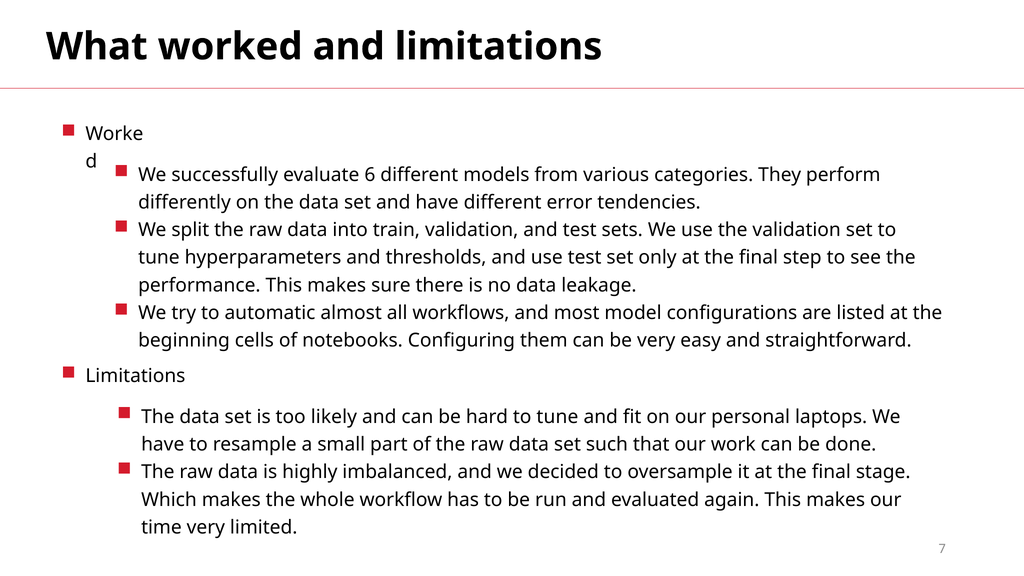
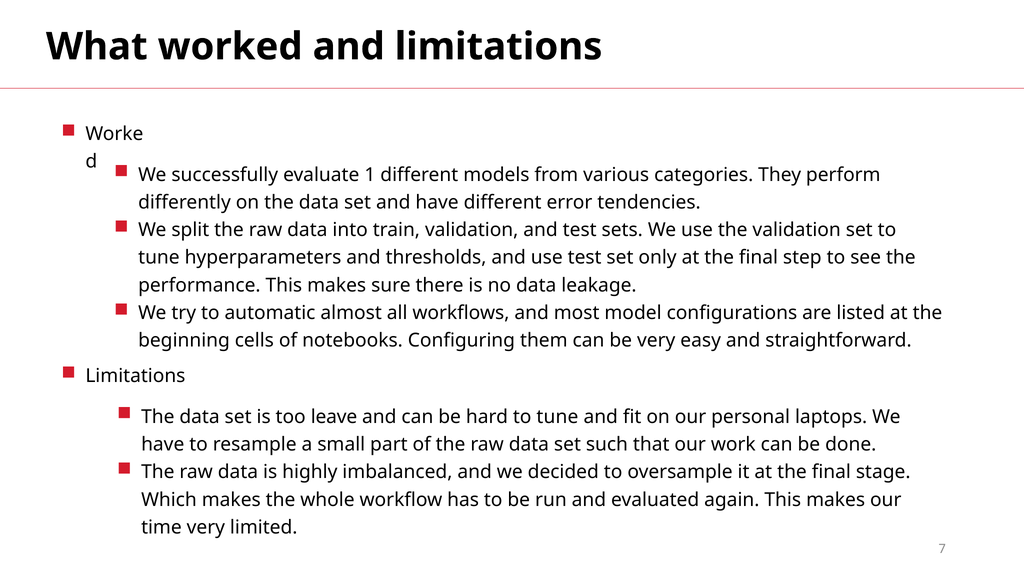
6: 6 -> 1 (370, 175)
likely: likely -> leave (334, 417)
